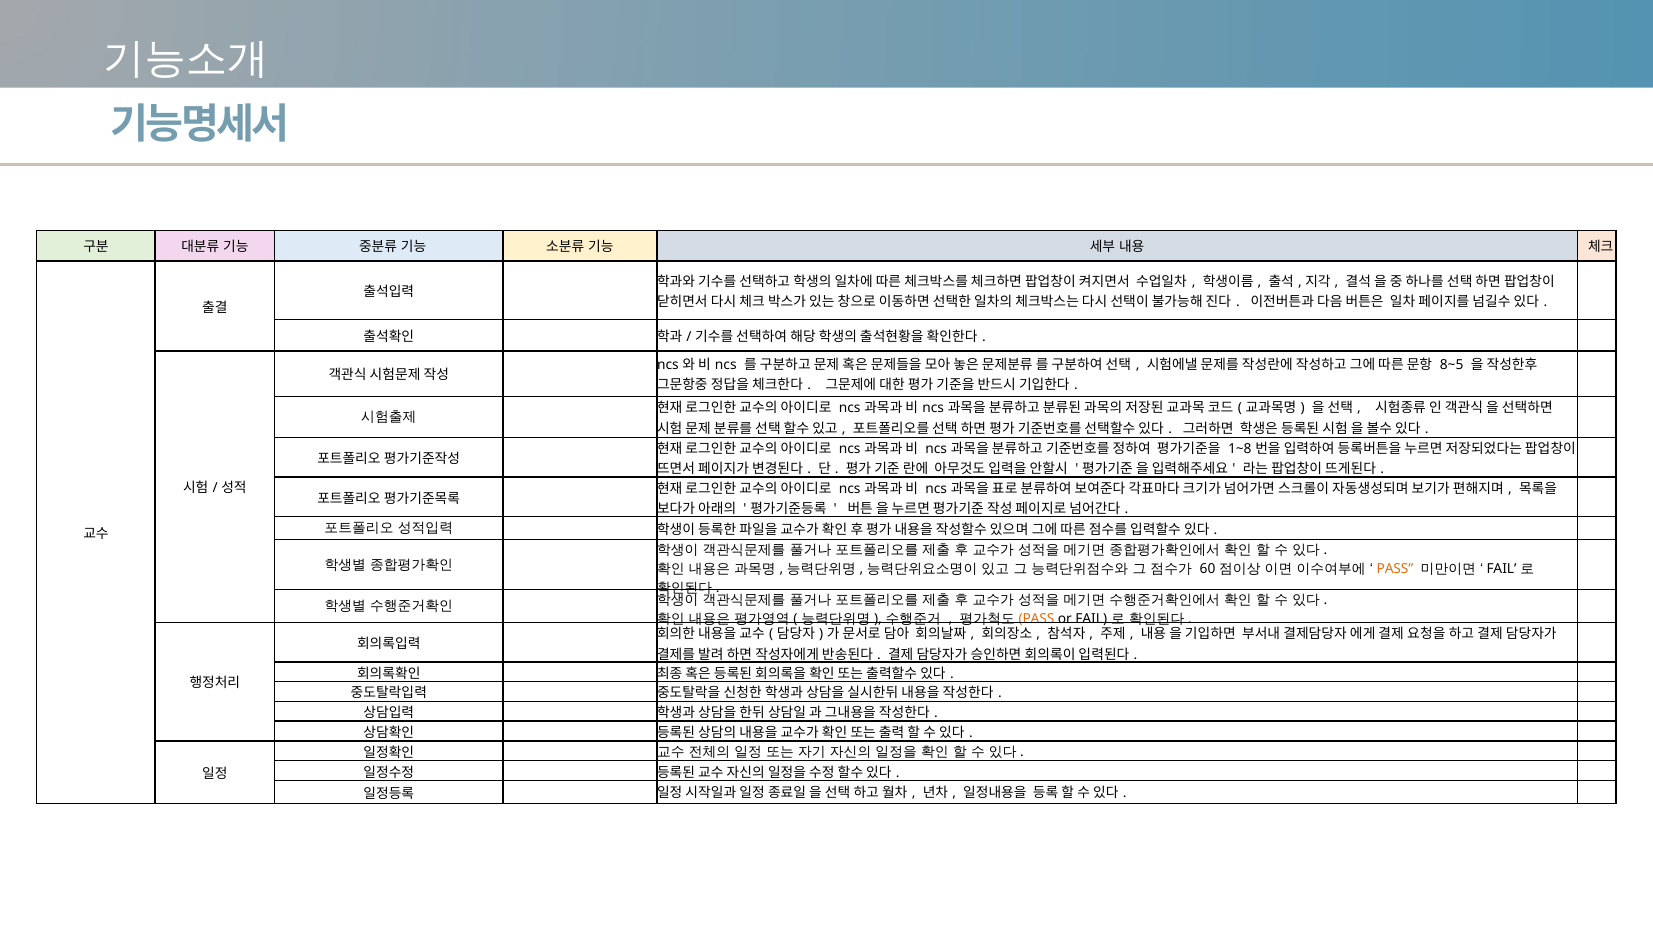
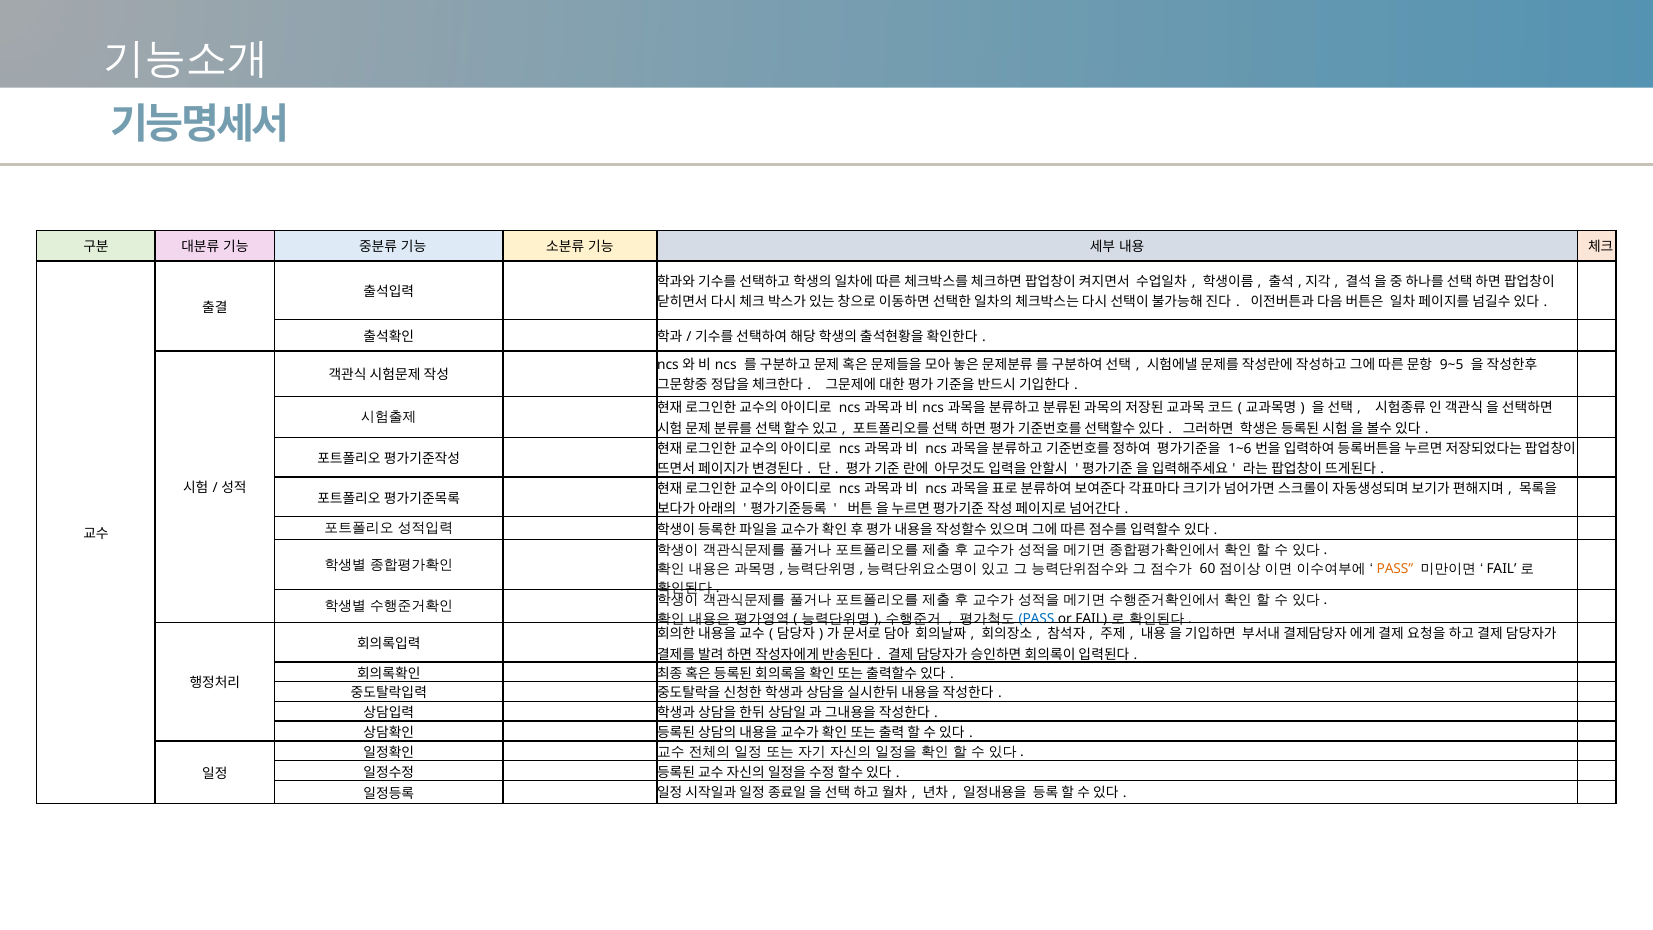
8~5: 8~5 -> 9~5 (1452, 365)
1~8: 1~8 -> 1~6 (1240, 449)
PASS colour: orange -> blue (1036, 619)
